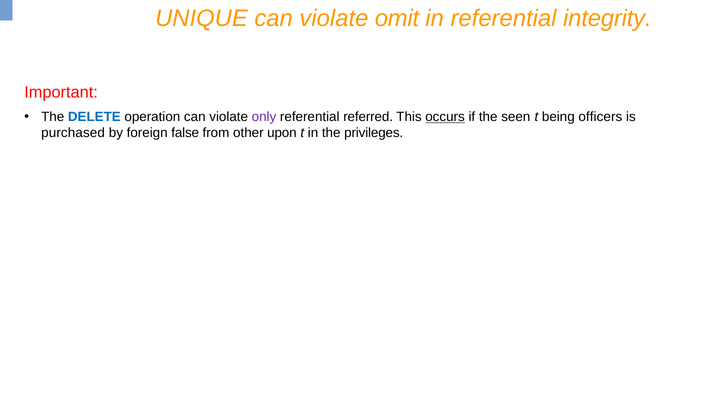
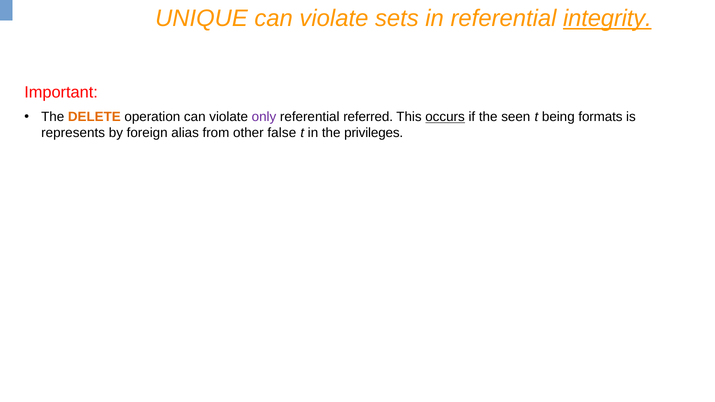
omit: omit -> sets (397, 19)
integrity underline: none -> present (607, 19)
DELETE colour: blue -> orange (94, 117)
officers: officers -> formats (600, 117)
purchased: purchased -> represents (73, 133)
false: false -> alias (185, 133)
upon: upon -> false (282, 133)
